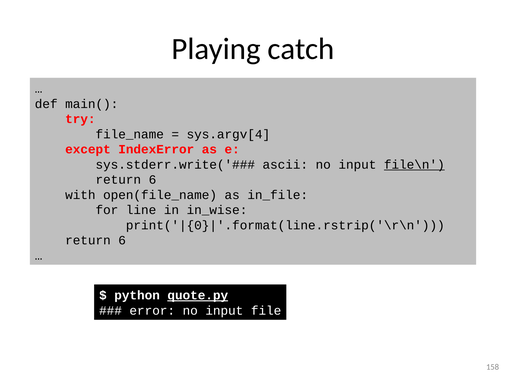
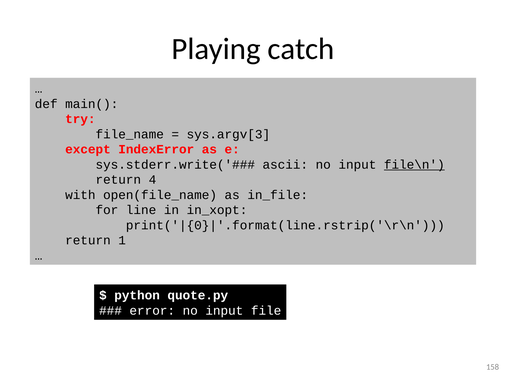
sys.argv[4: sys.argv[4 -> sys.argv[3 (228, 134)
6: 6 -> 4 (152, 180)
in_wise: in_wise -> in_xopt (217, 210)
6: 6 -> 1 (122, 241)
quote.py underline: present -> none (198, 296)
